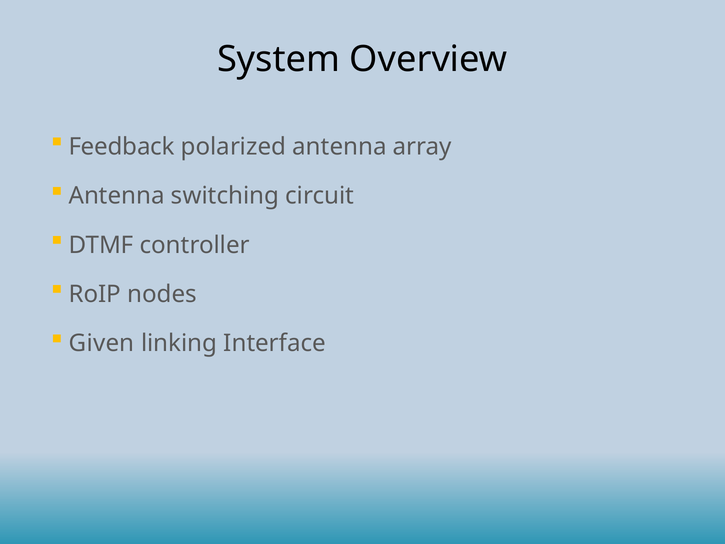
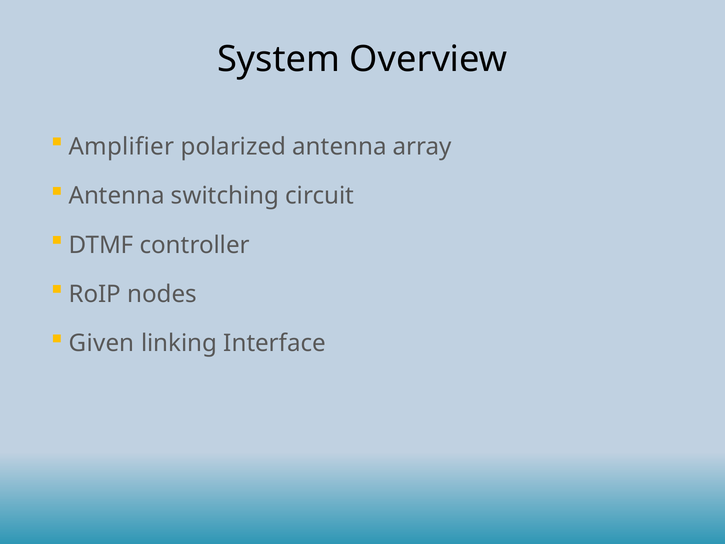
Feedback: Feedback -> Amplifier (121, 147)
